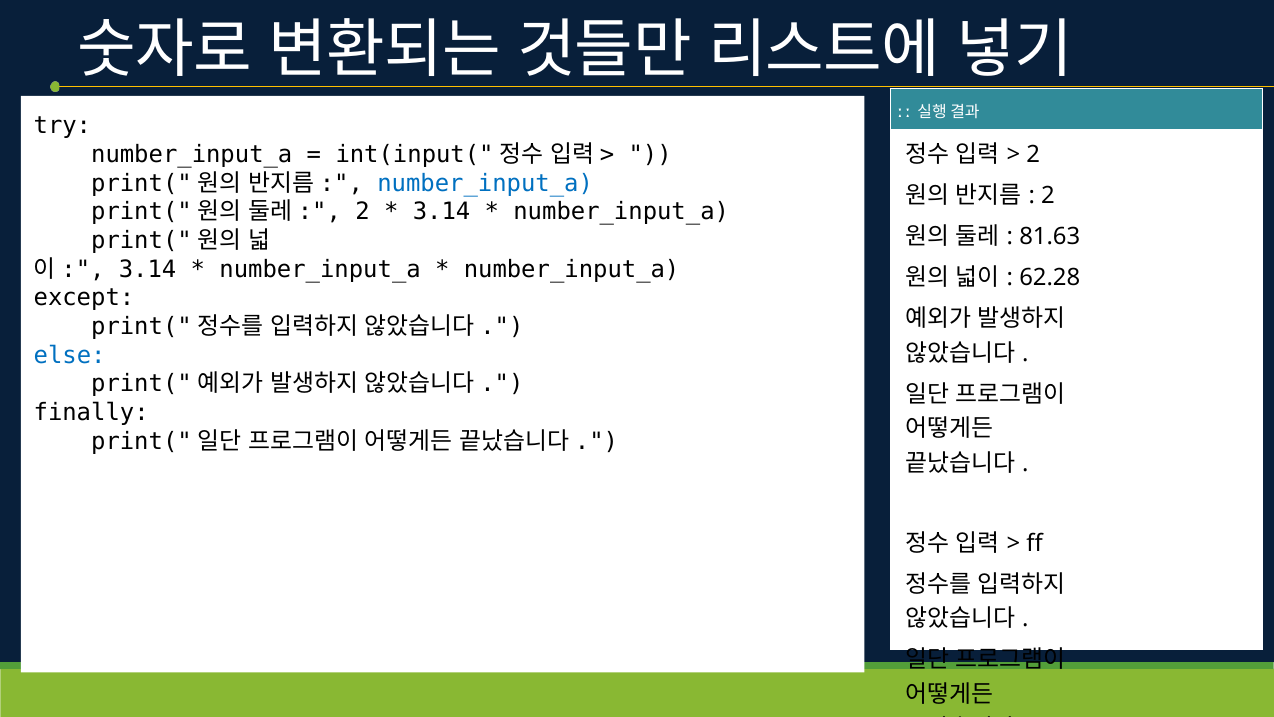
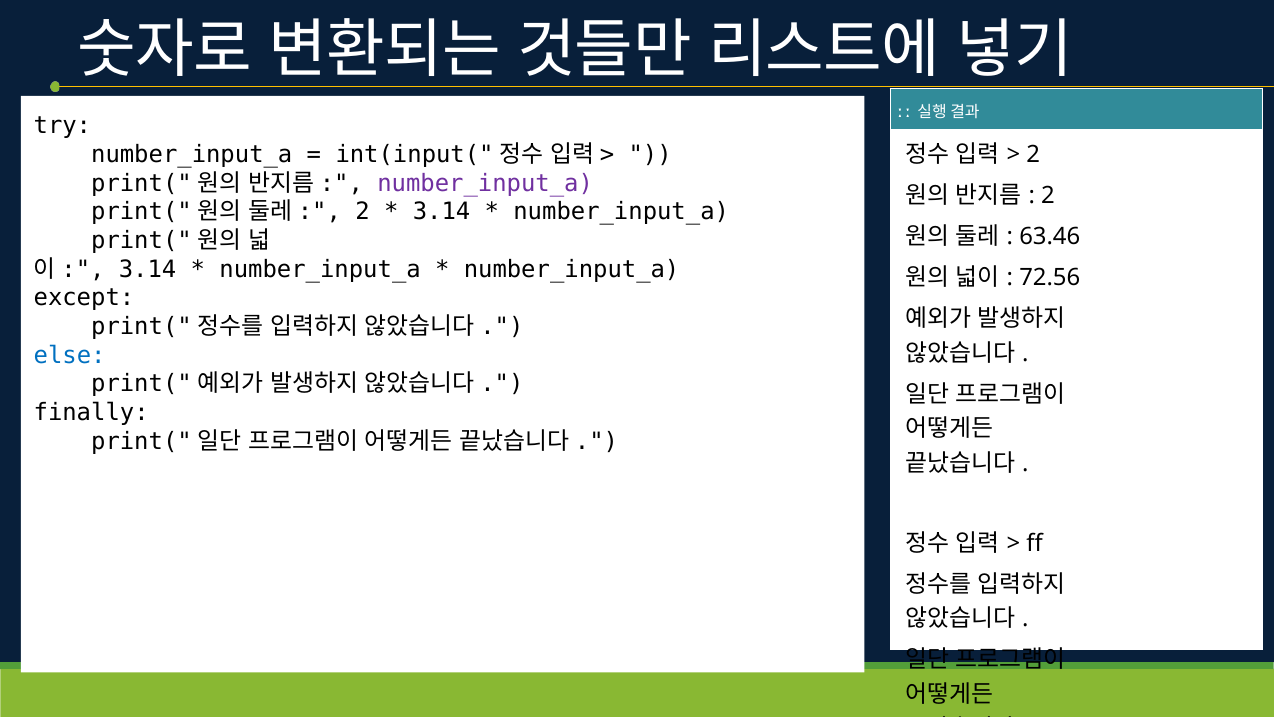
number_input_a colour: blue -> purple (485, 183)
81.63: 81.63 -> 63.46 (1050, 237)
62.28: 62.28 -> 72.56 (1050, 278)
